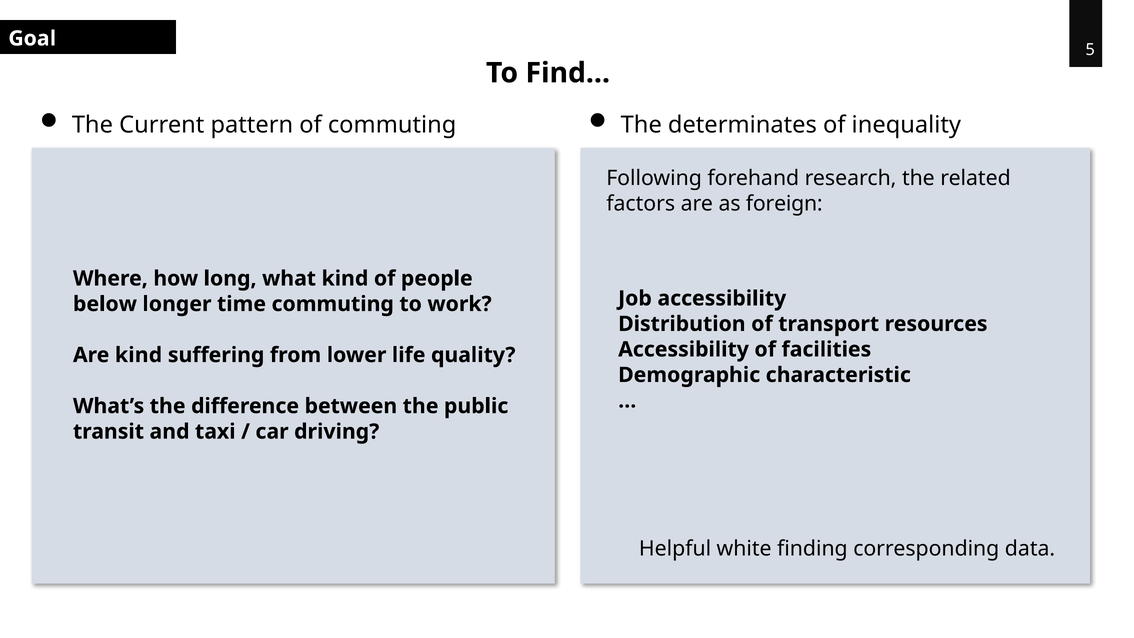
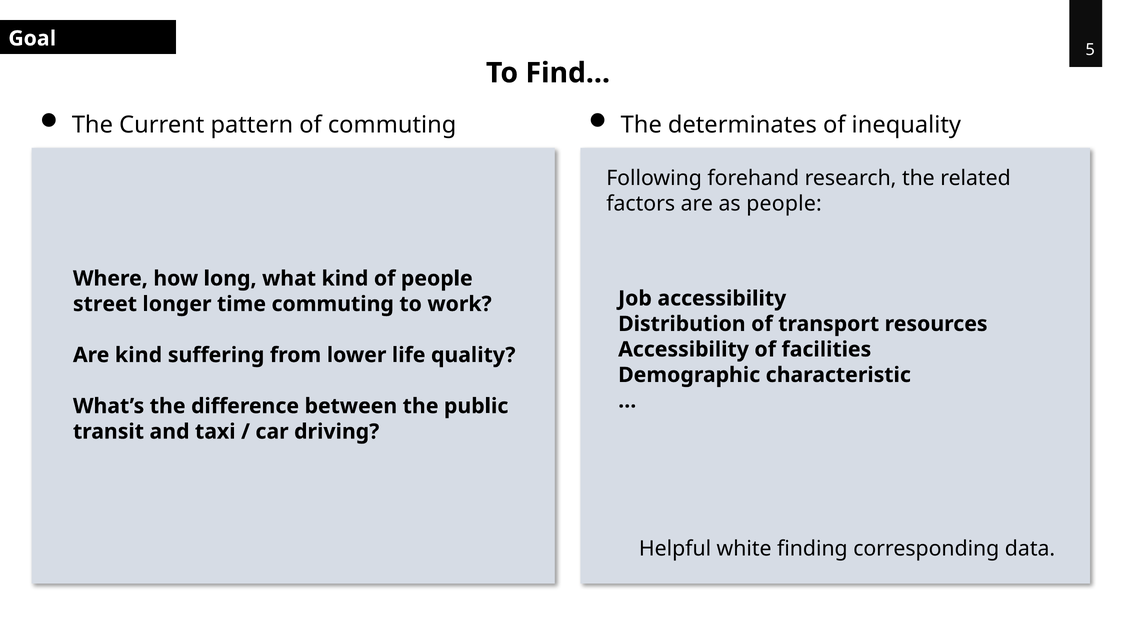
as foreign: foreign -> people (784, 204)
below: below -> street (105, 304)
